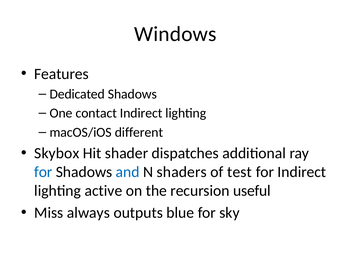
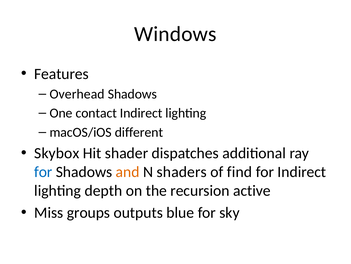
Dedicated: Dedicated -> Overhead (77, 94)
and colour: blue -> orange (128, 171)
test: test -> find (240, 171)
active: active -> depth (103, 190)
useful: useful -> active (252, 190)
always: always -> groups (88, 212)
